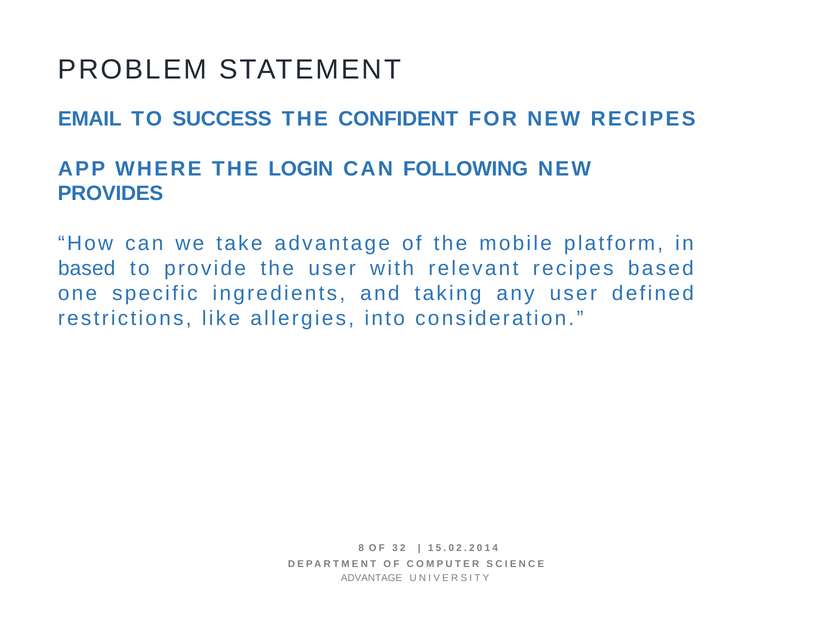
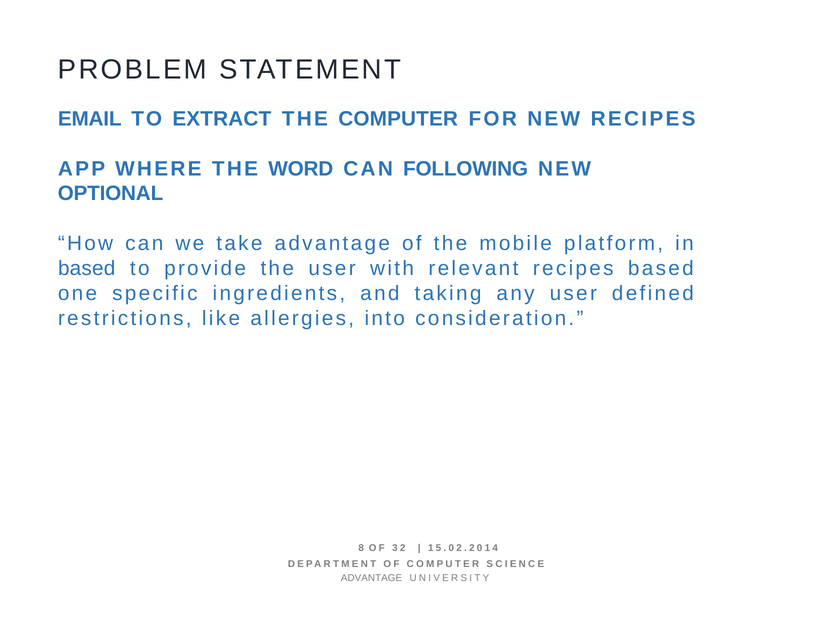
SUCCESS: SUCCESS -> EXTRACT (222, 119)
THE CONFIDENT: CONFIDENT -> COMPUTER (398, 119)
LOGIN: LOGIN -> WORD (301, 169)
PROVIDES: PROVIDES -> OPTIONAL (110, 193)
